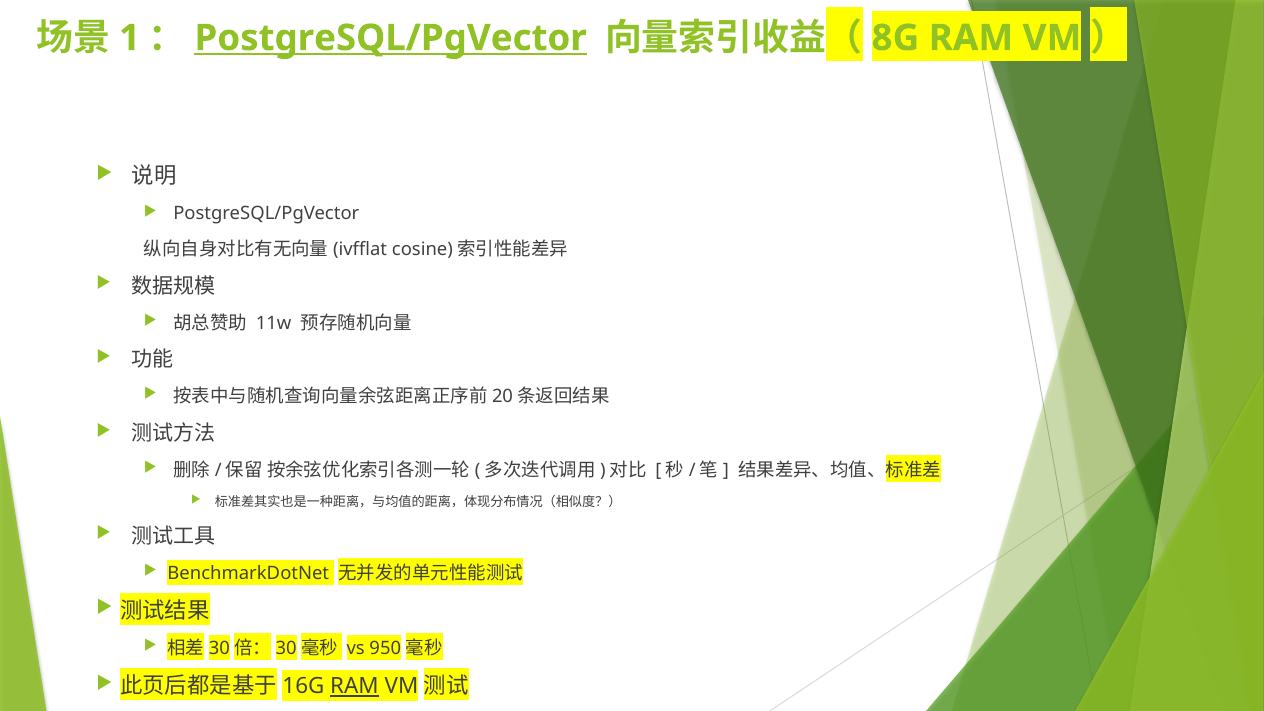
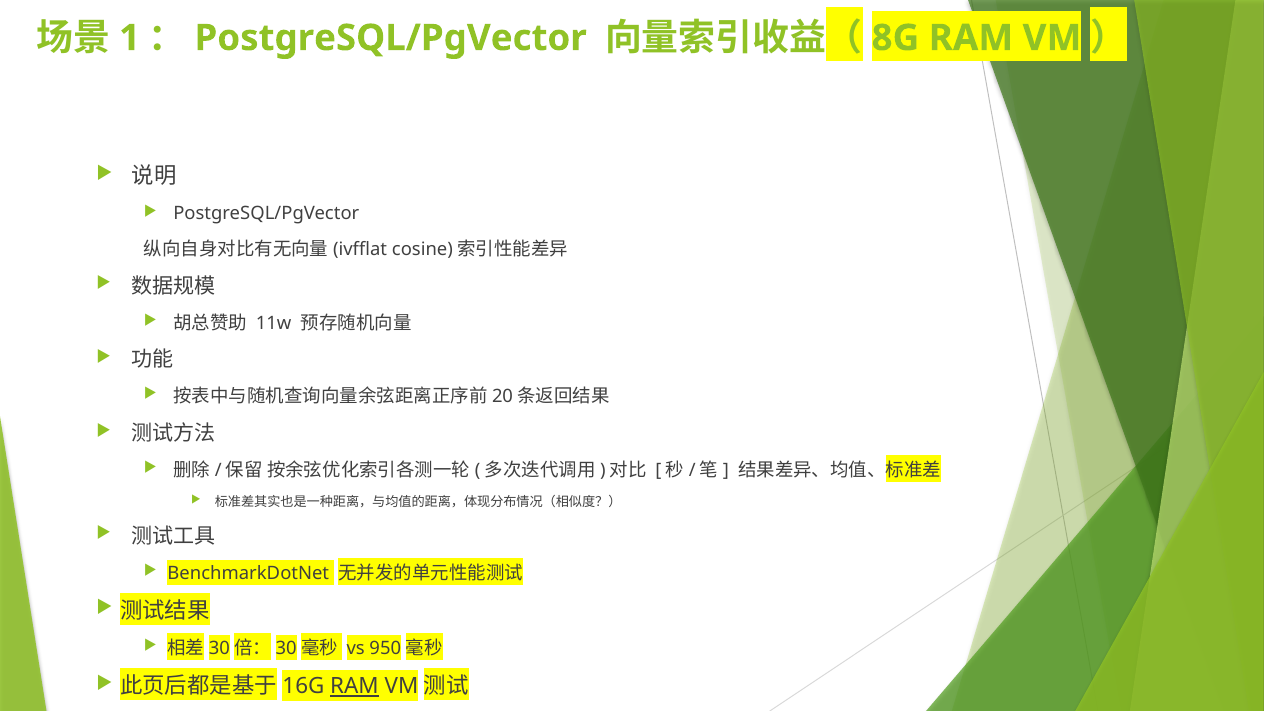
PostgreSQL/PgVector underline: present -> none (391, 38)
